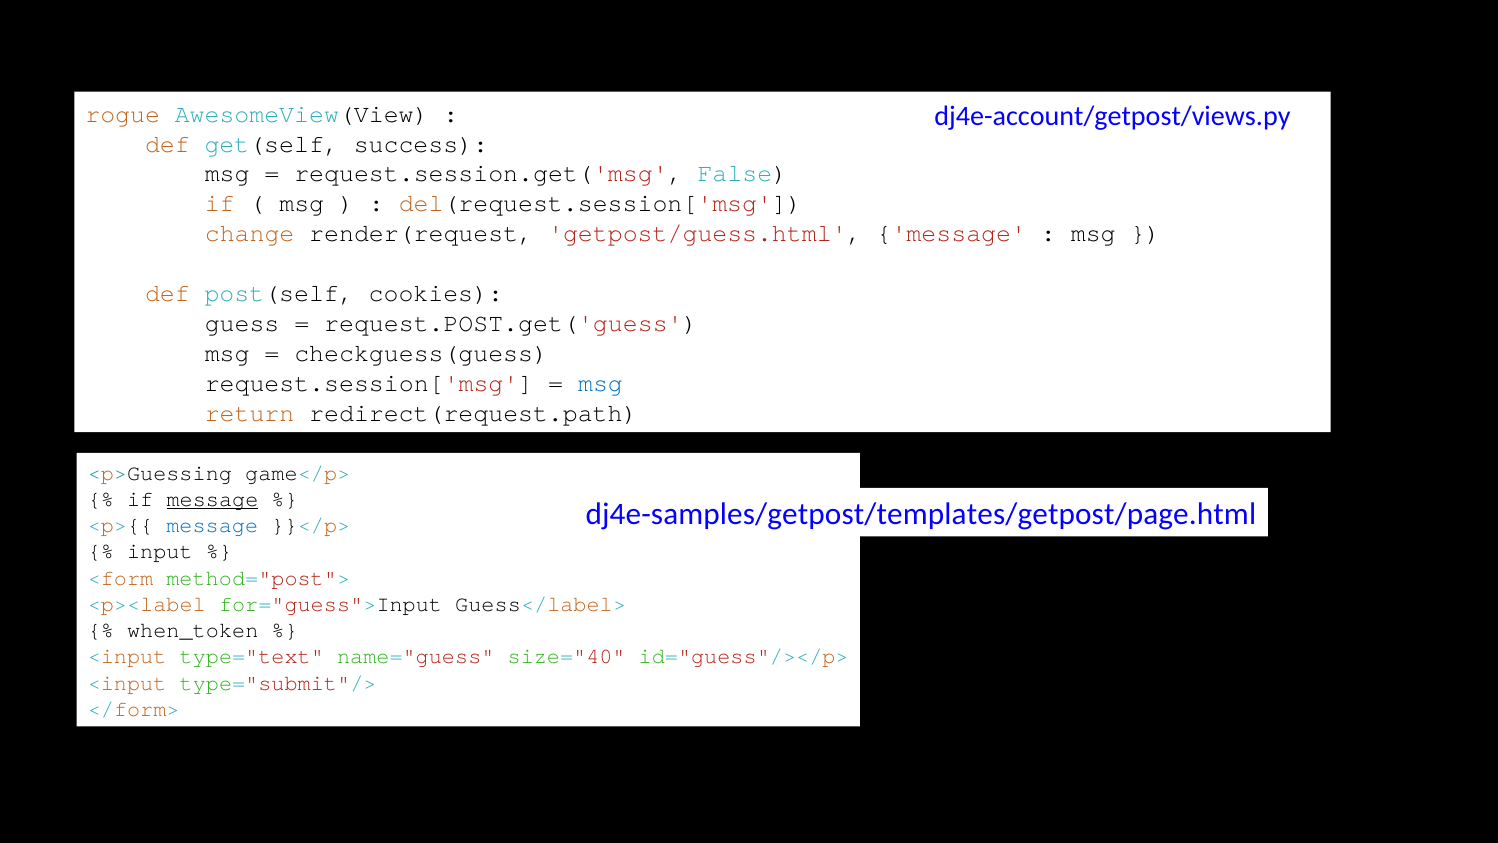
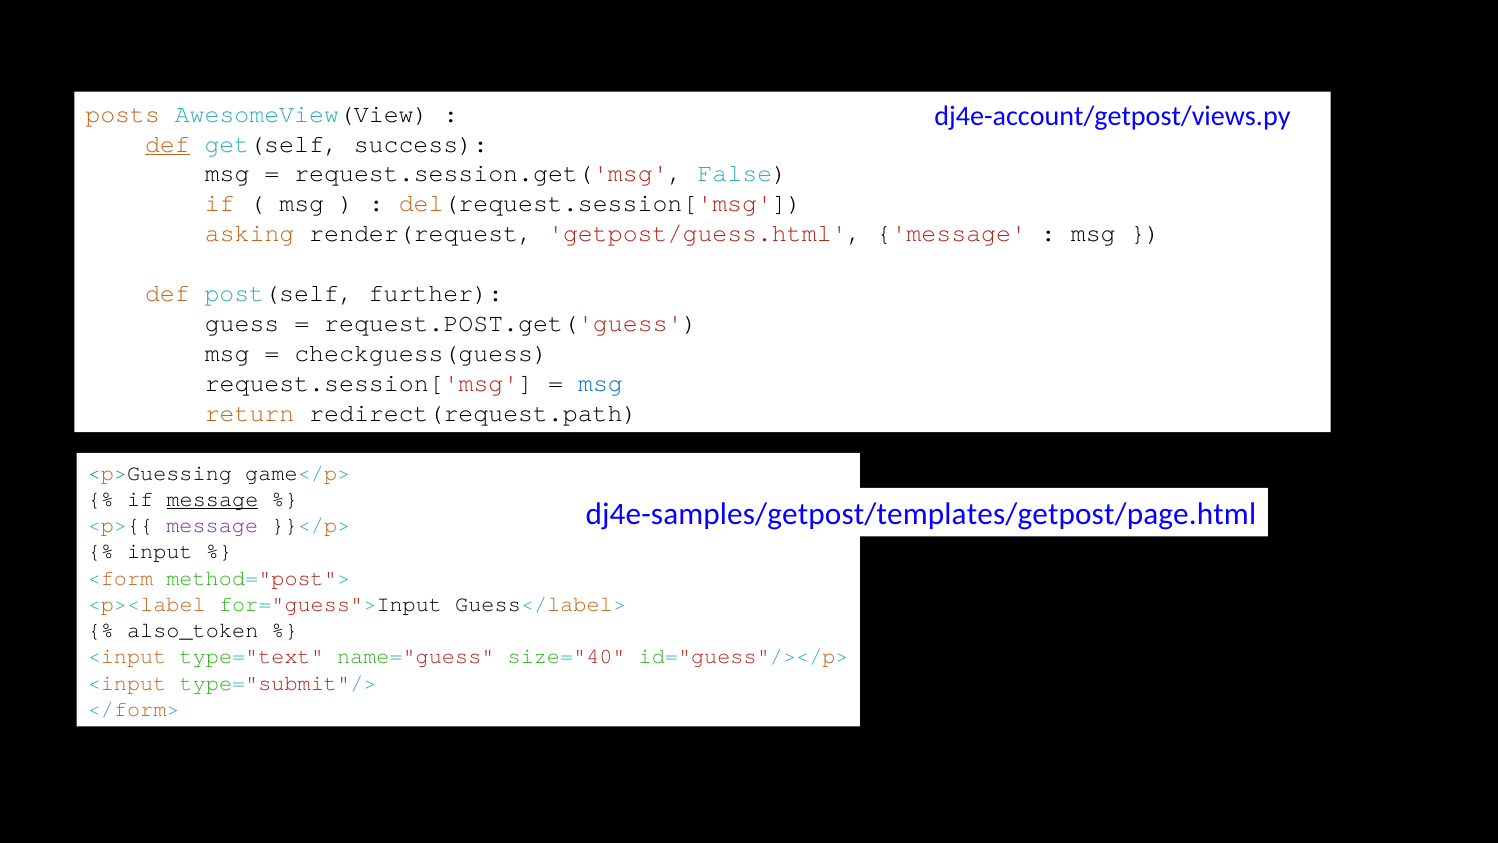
rogue: rogue -> posts (123, 114)
def underline: none -> present (167, 144)
change: change -> asking (250, 234)
cookies: cookies -> further (436, 293)
message colour: blue -> purple (212, 525)
when_token: when_token -> also_token (193, 630)
